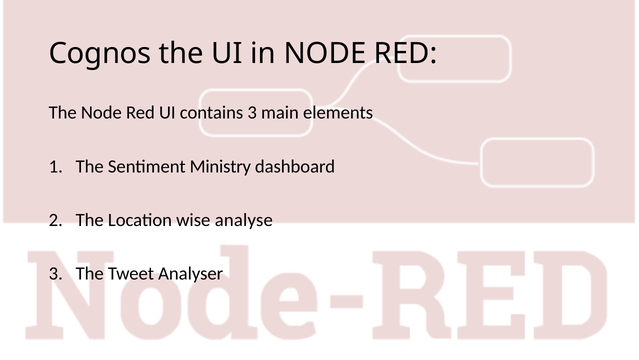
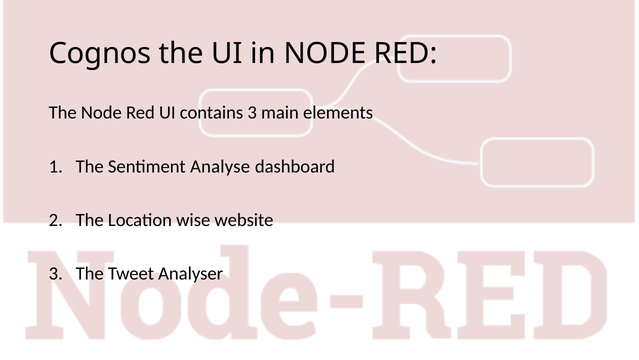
Ministry: Ministry -> Analyse (220, 166)
analyse: analyse -> website (244, 220)
